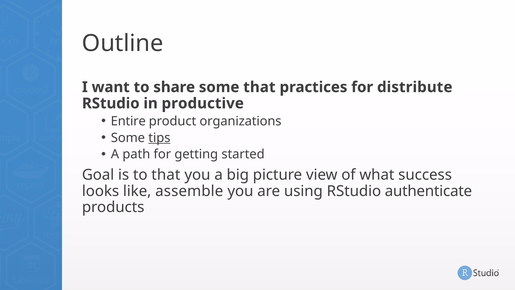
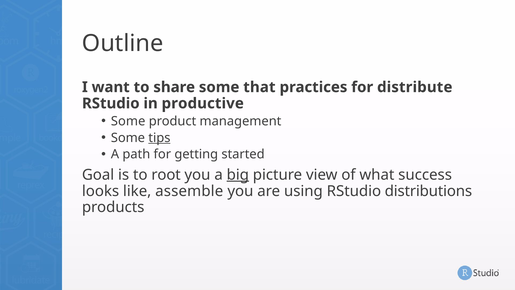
Entire: Entire -> Some (128, 121)
organizations: organizations -> management (240, 121)
to that: that -> root (166, 175)
big underline: none -> present (238, 175)
authenticate: authenticate -> distributions (428, 191)
